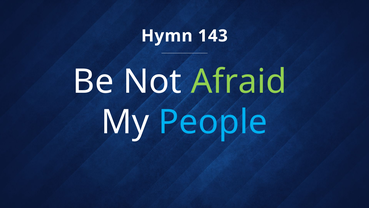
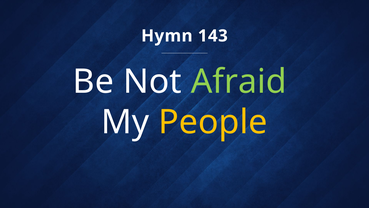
People colour: light blue -> yellow (213, 122)
